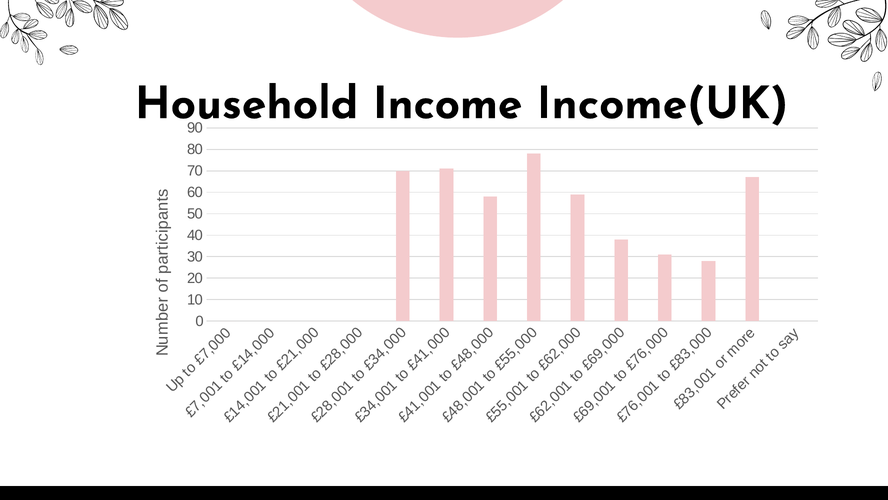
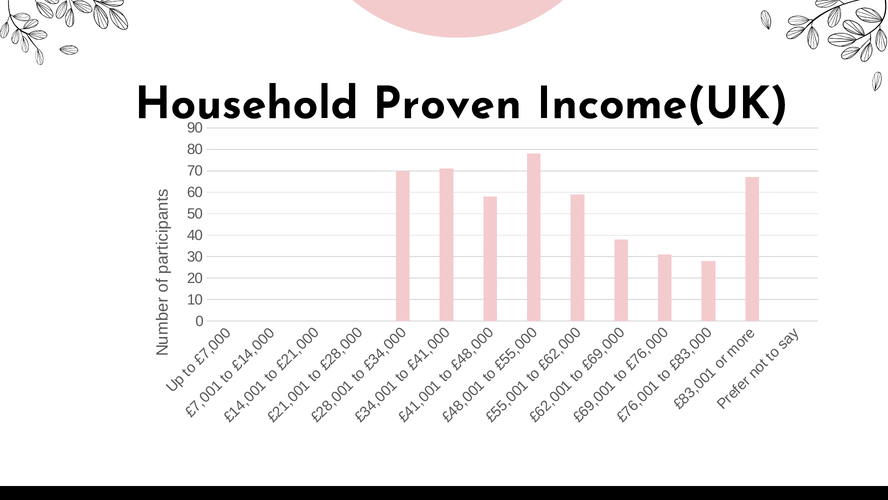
Income: Income -> Proven (447, 103)
